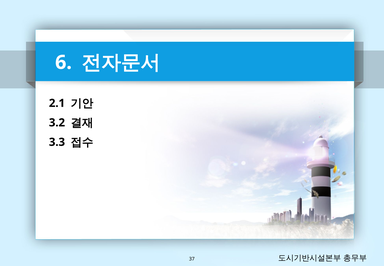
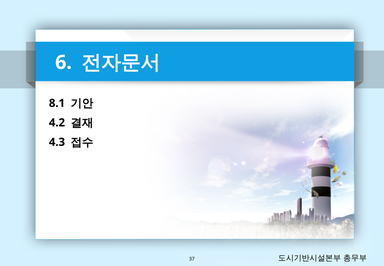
2.1: 2.1 -> 8.1 (57, 103)
3.2: 3.2 -> 4.2 (57, 123)
3.3: 3.3 -> 4.3 (57, 142)
